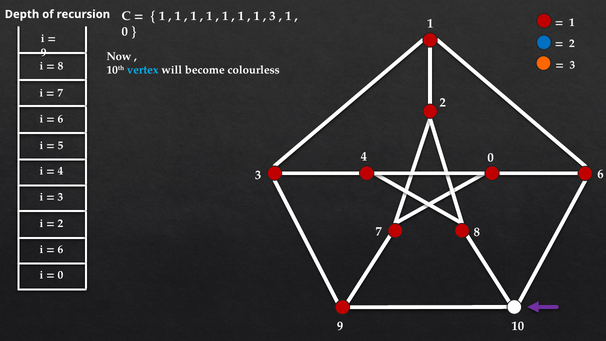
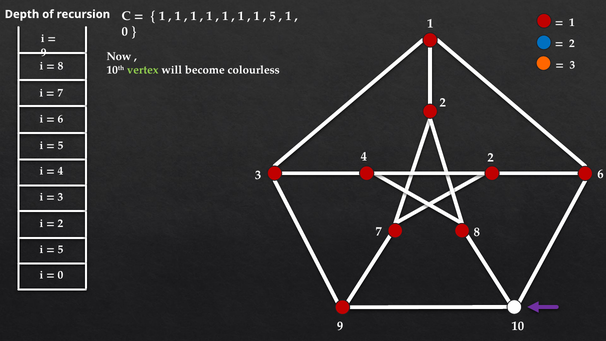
3: 3 -> 5 (272, 16)
vertex colour: light blue -> light green (143, 70)
4 0: 0 -> 2 (491, 158)
6: 6 -> 5 (60, 249)
